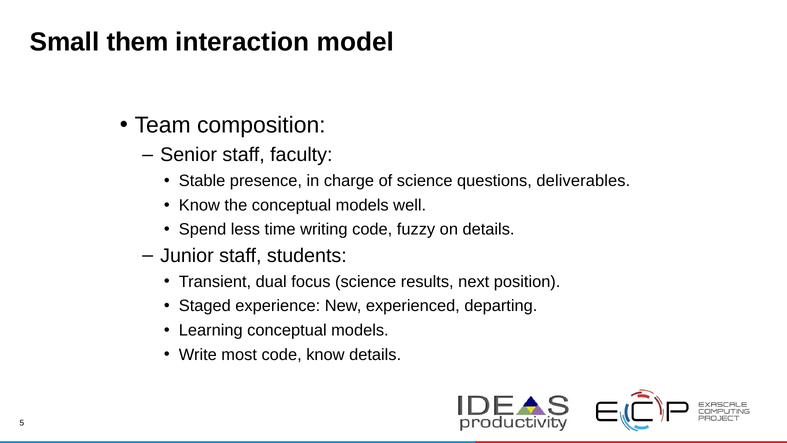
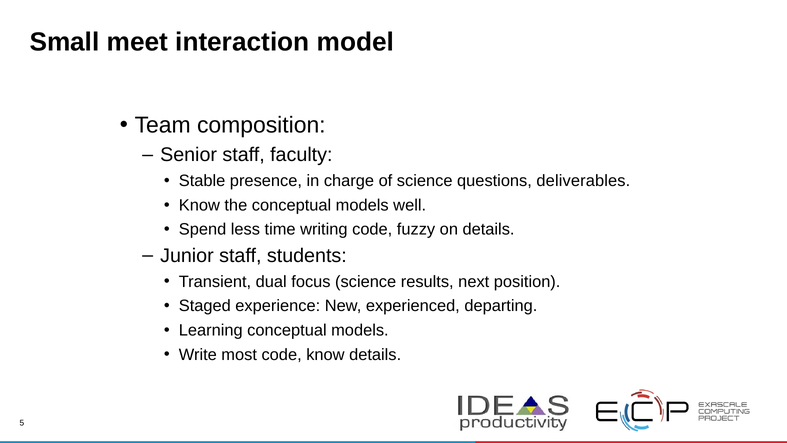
them: them -> meet (137, 42)
